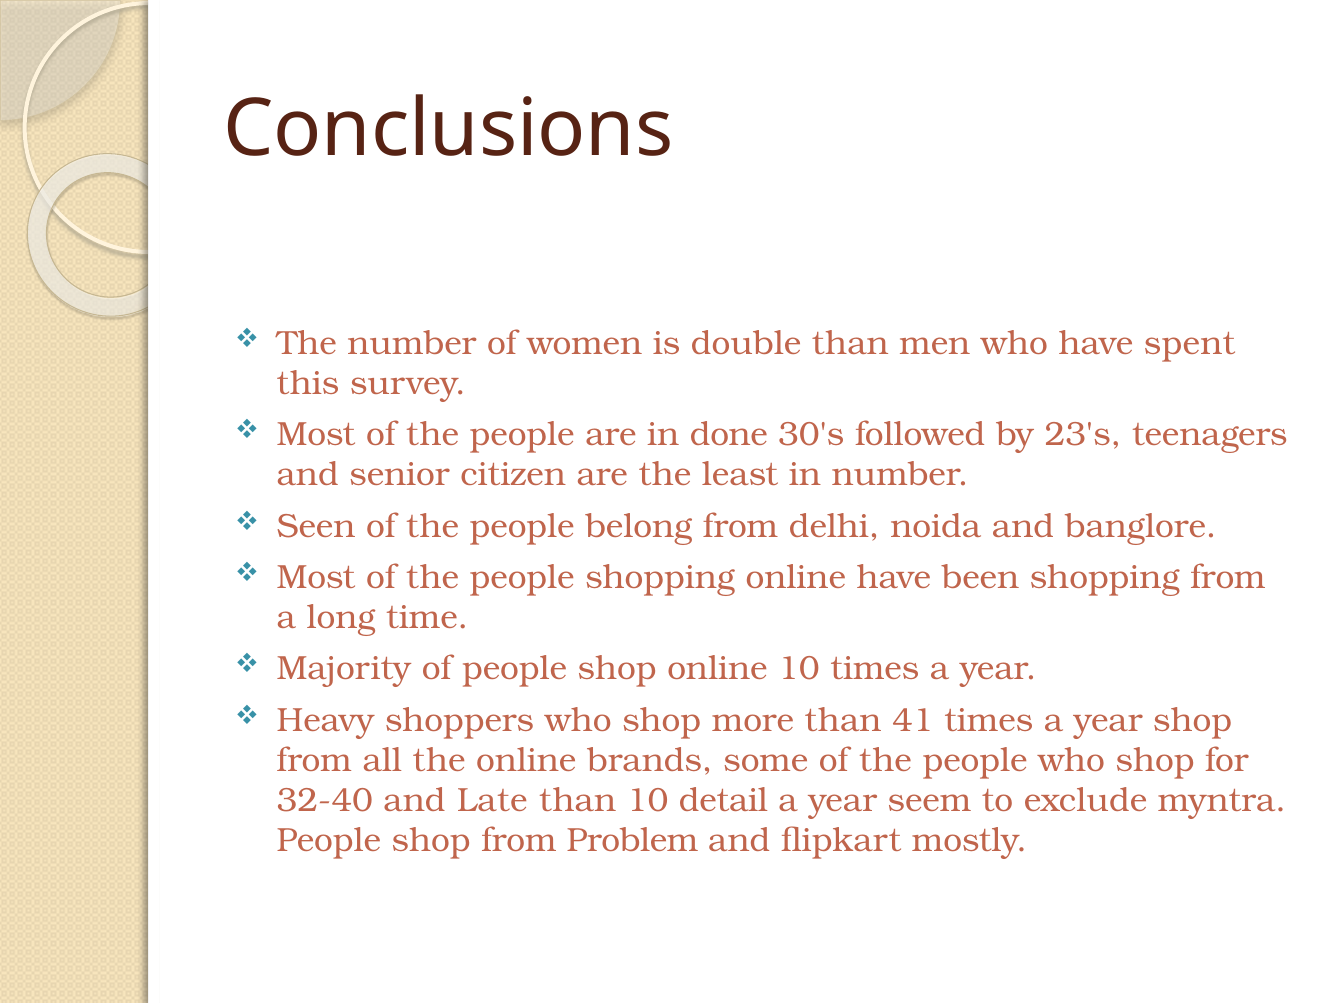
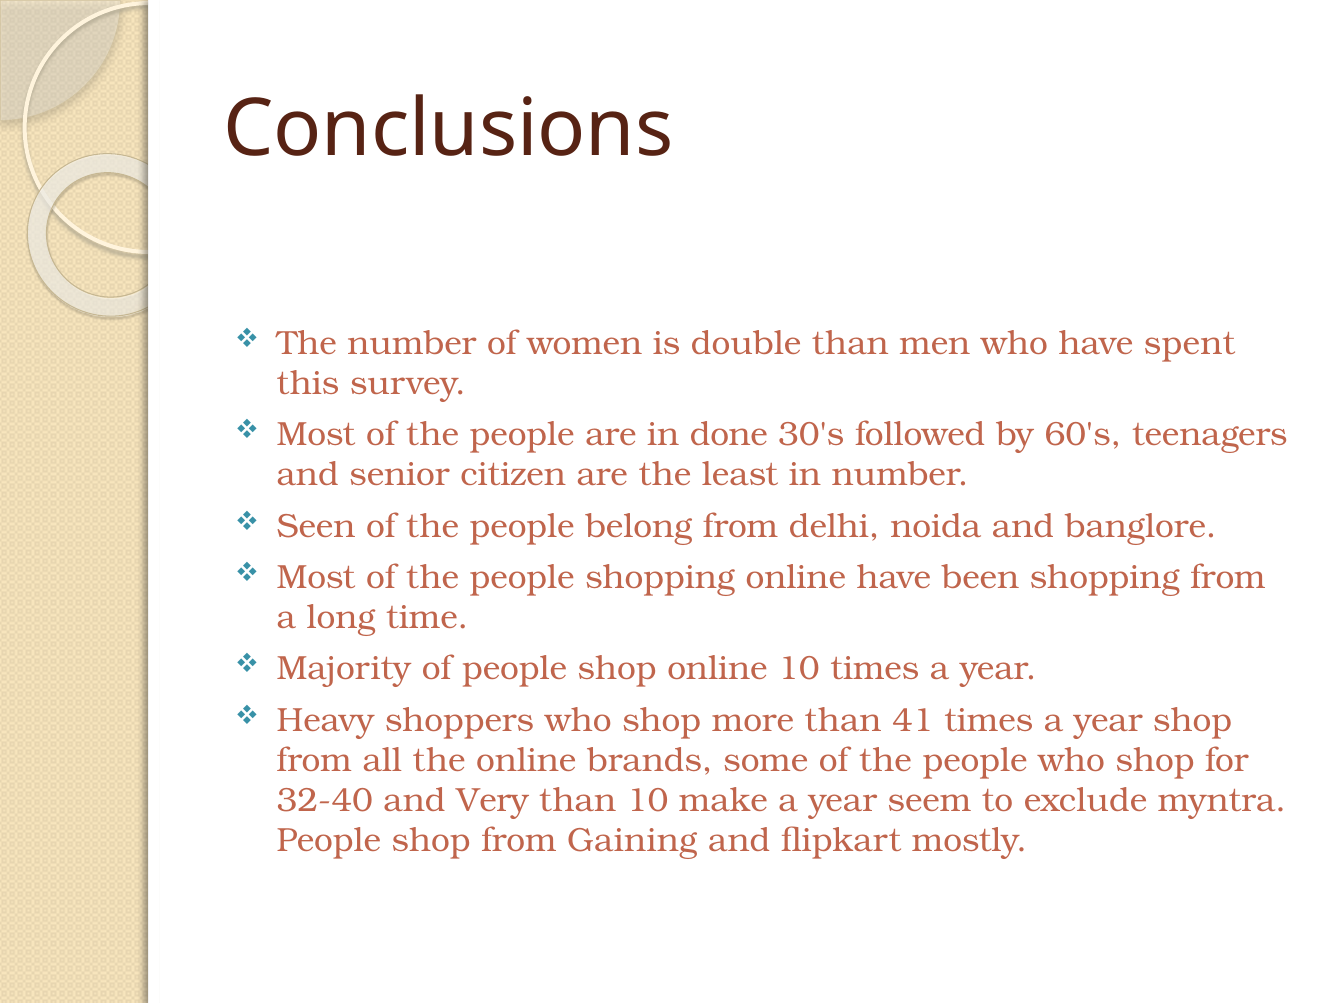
23's: 23's -> 60's (1083, 435)
Late: Late -> Very (493, 800)
detail: detail -> make (723, 800)
Problem: Problem -> Gaining (632, 840)
